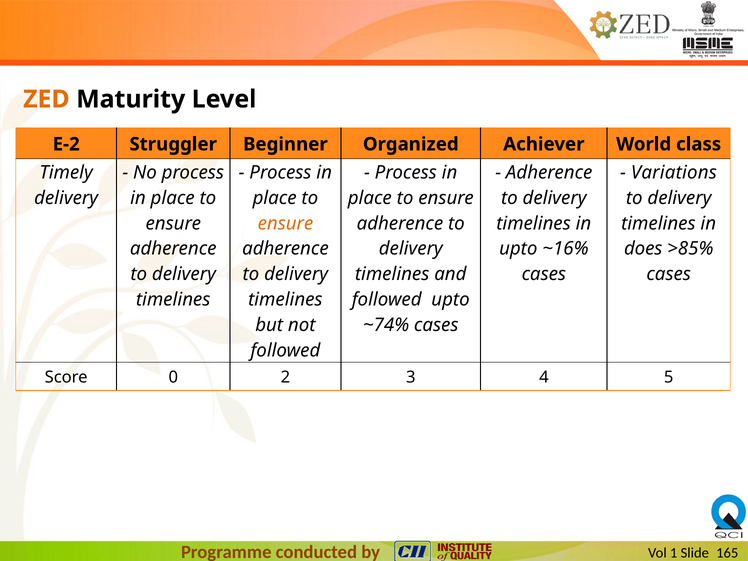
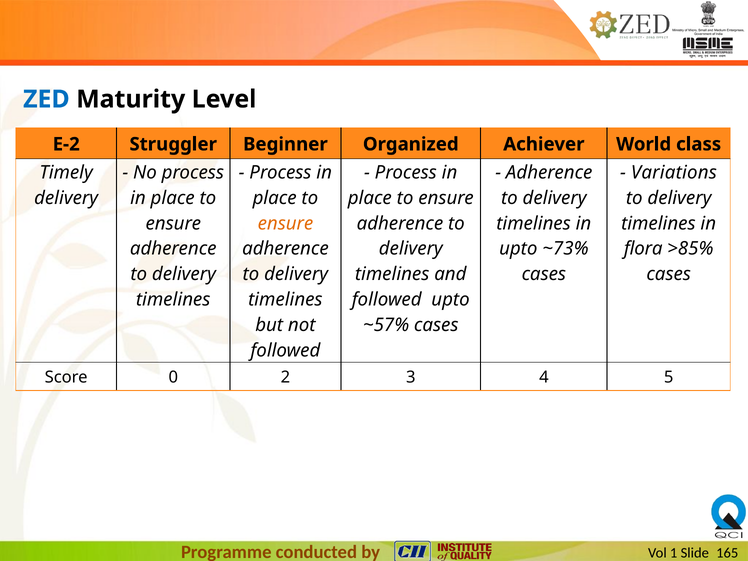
ZED colour: orange -> blue (46, 99)
~16%: ~16% -> ~73% (565, 249)
does: does -> flora (643, 249)
~74%: ~74% -> ~57% (386, 325)
